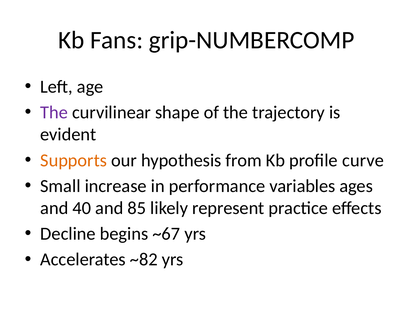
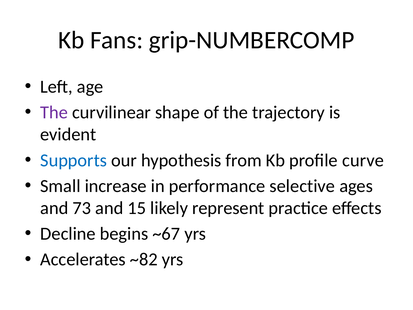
Supports colour: orange -> blue (74, 160)
variables: variables -> selective (302, 186)
40: 40 -> 73 (82, 208)
85: 85 -> 15 (137, 208)
